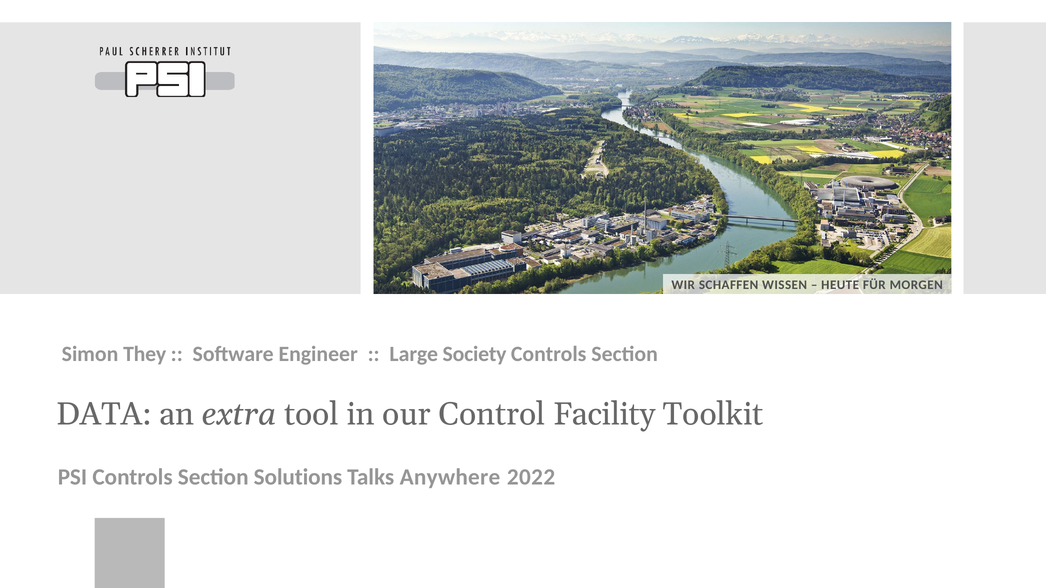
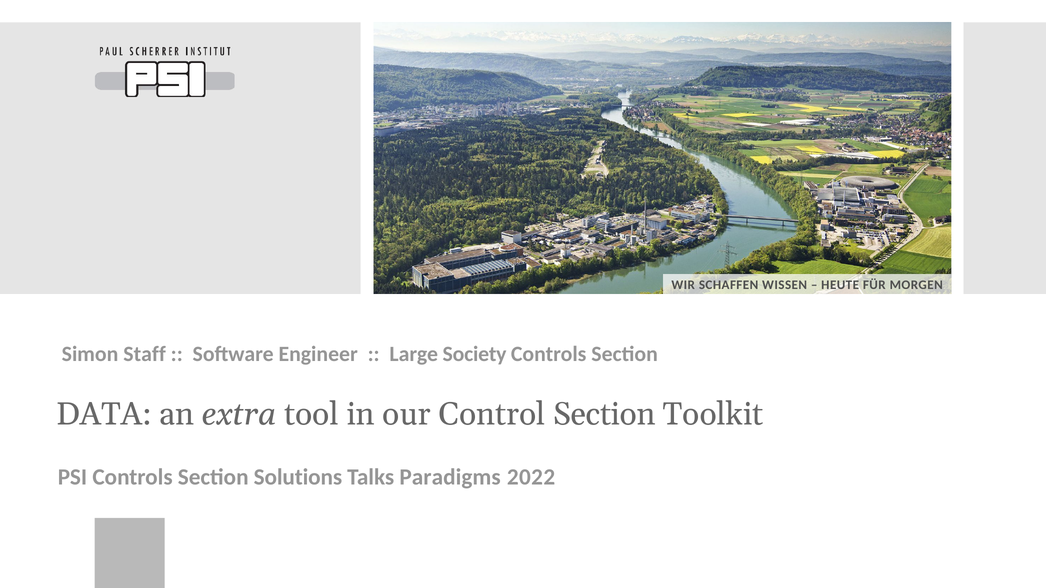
They: They -> Staff (145, 354)
Control Facility: Facility -> Section (604, 414)
Anywhere: Anywhere -> Paradigms (450, 477)
